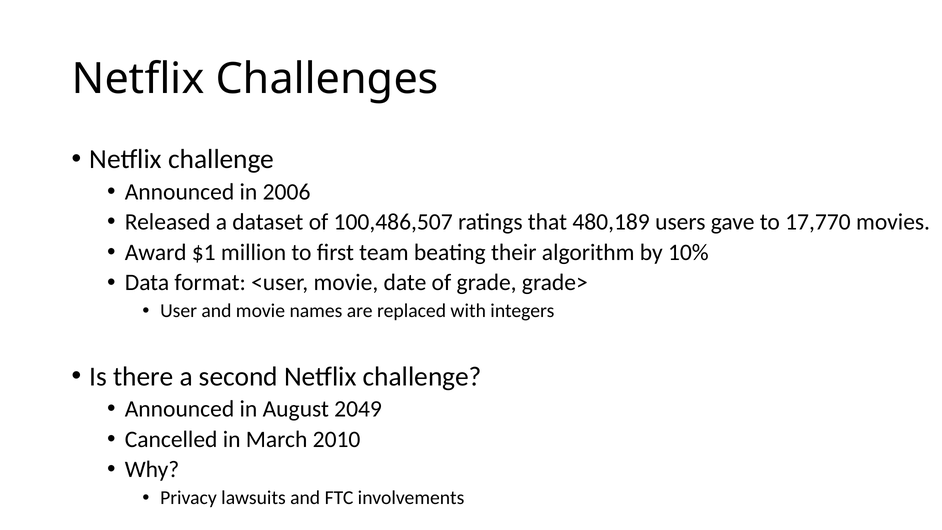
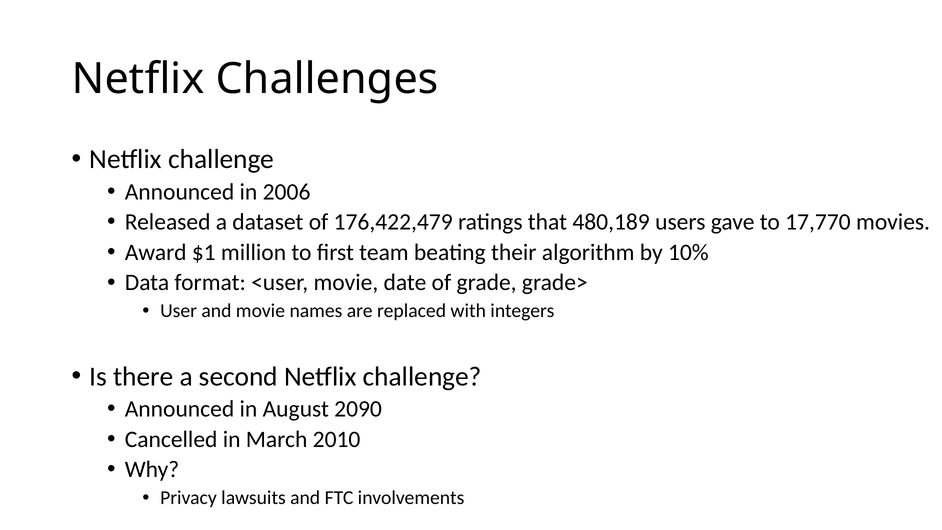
100,486,507: 100,486,507 -> 176,422,479 (393, 222)
2049: 2049 -> 2090 (358, 409)
